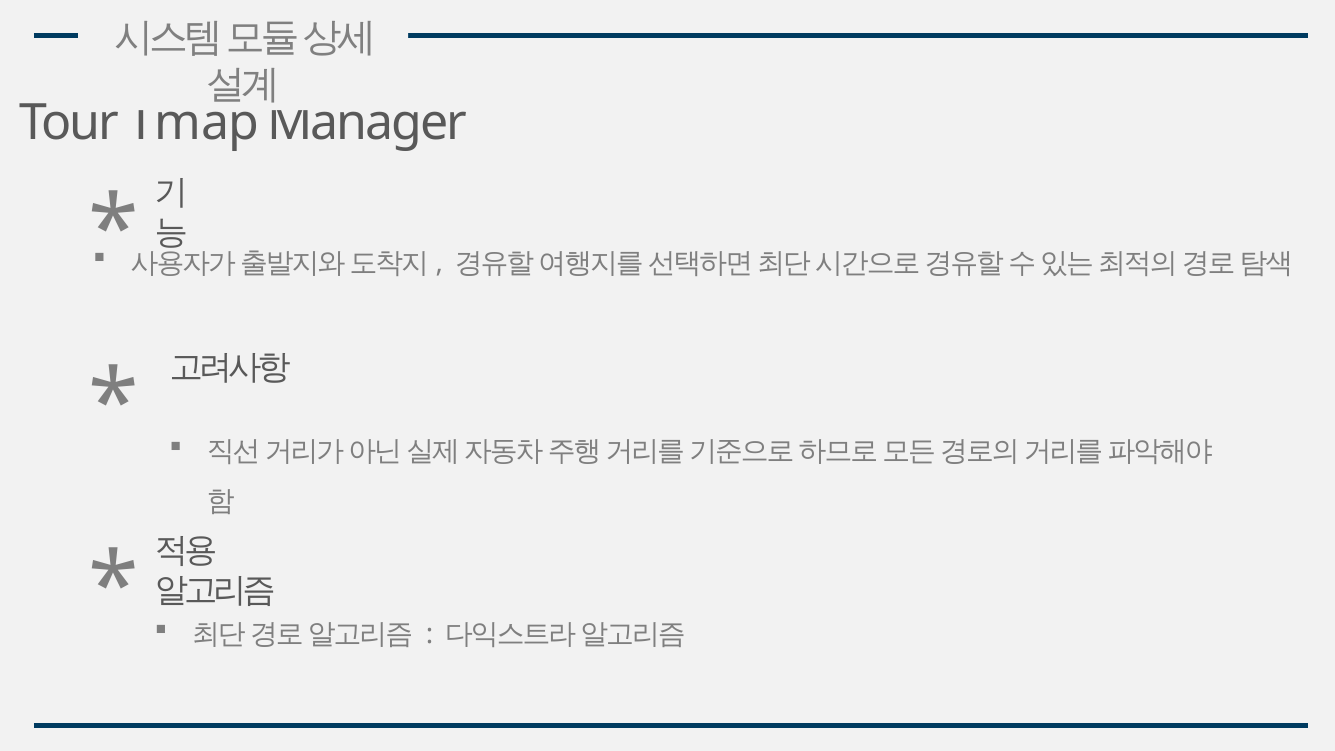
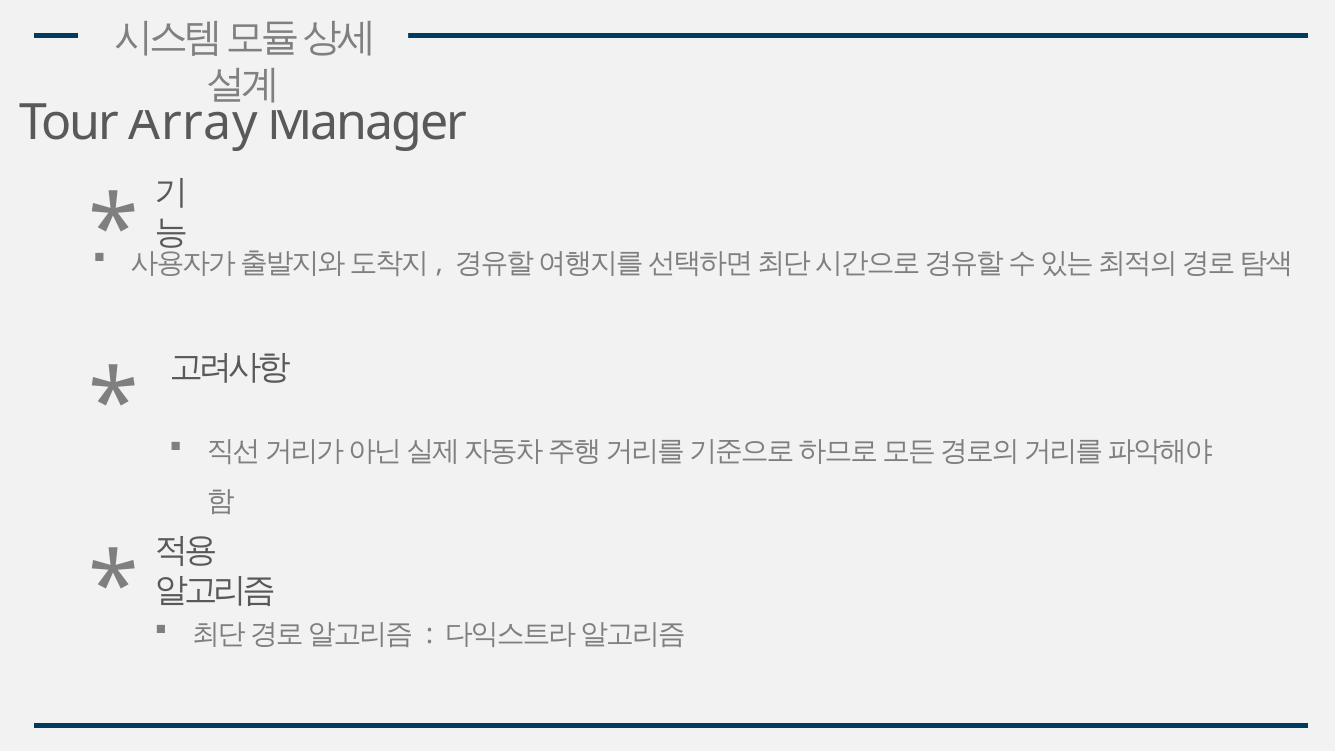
Tmap: Tmap -> Array (193, 123)
